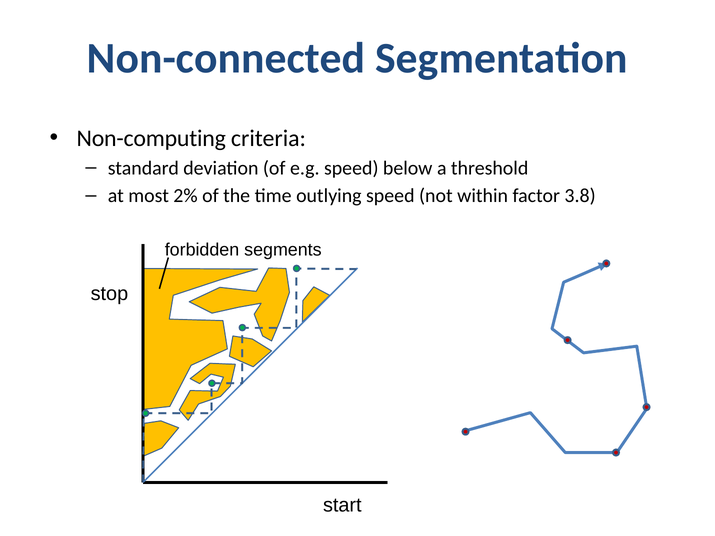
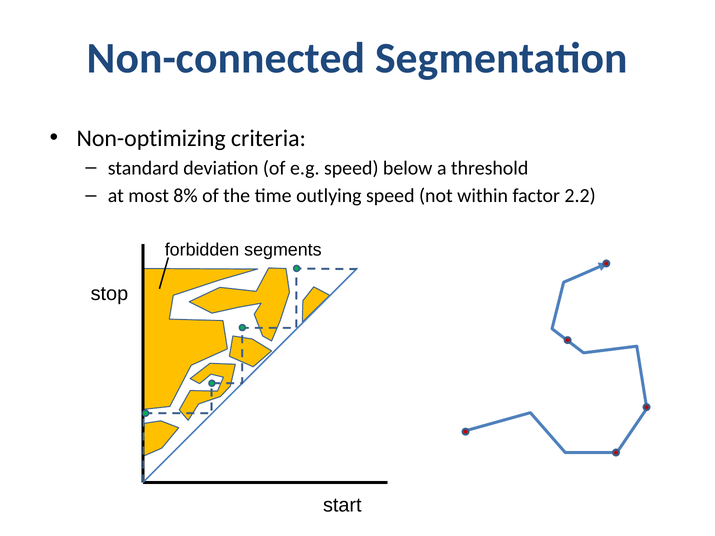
Non-computing: Non-computing -> Non-optimizing (151, 138)
2%: 2% -> 8% (185, 196)
3.8: 3.8 -> 2.2 (580, 196)
